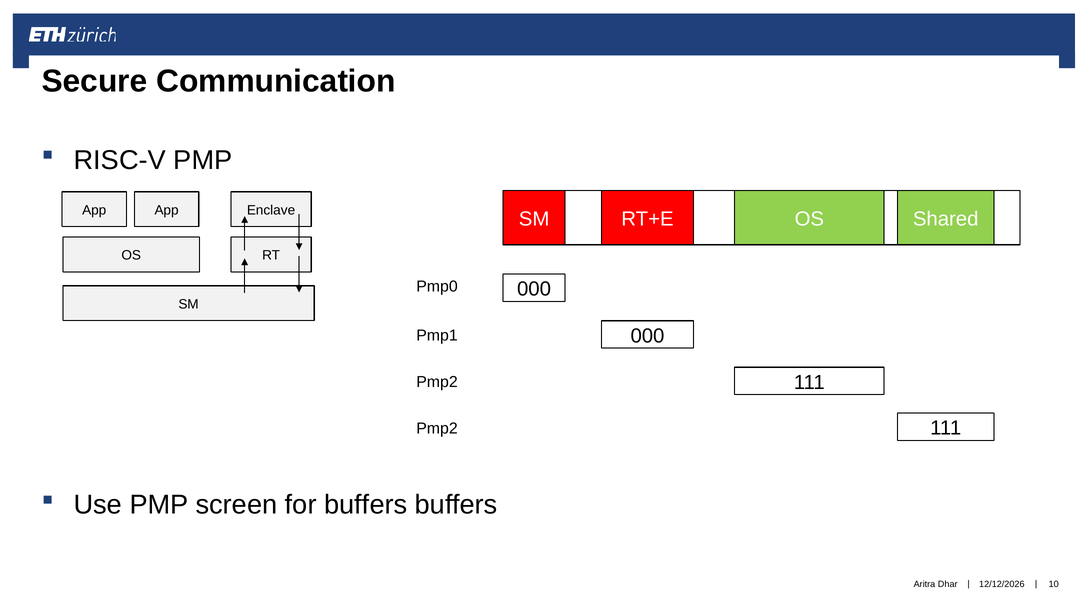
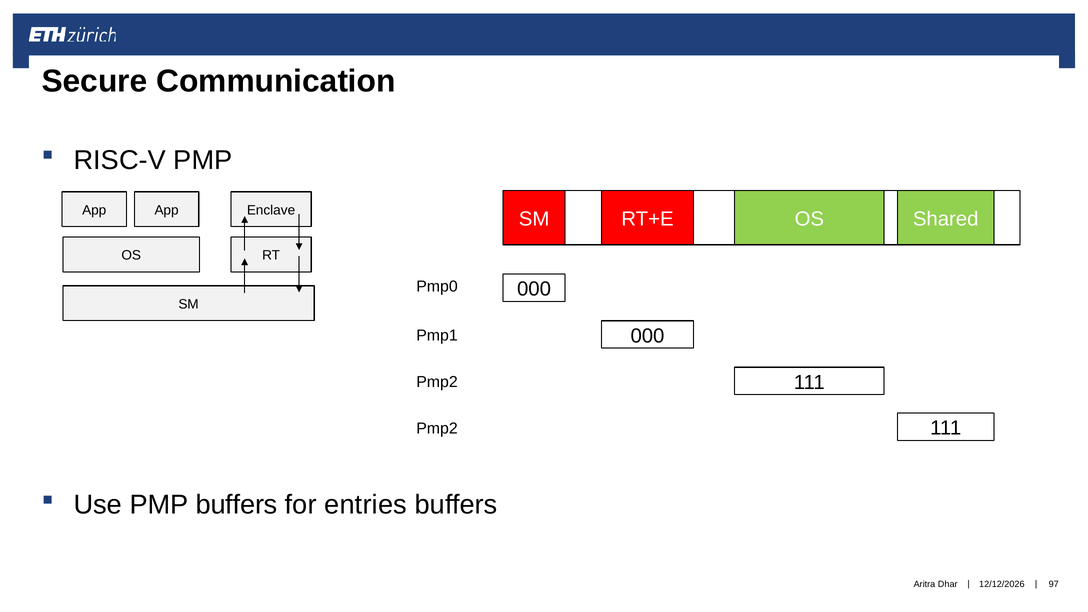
PMP screen: screen -> buffers (237, 505)
for buffers: buffers -> entries (366, 505)
10: 10 -> 97 (1054, 585)
